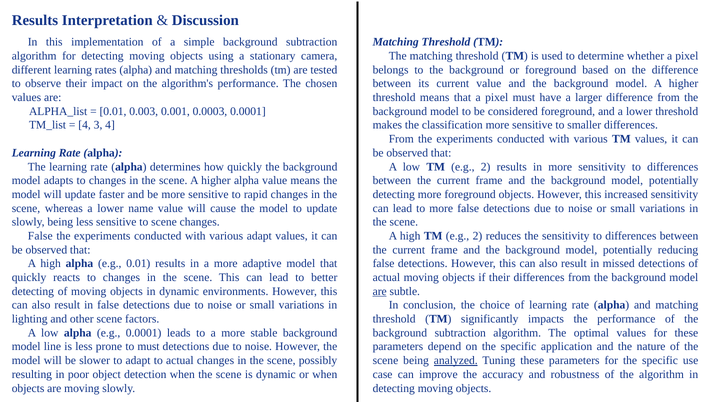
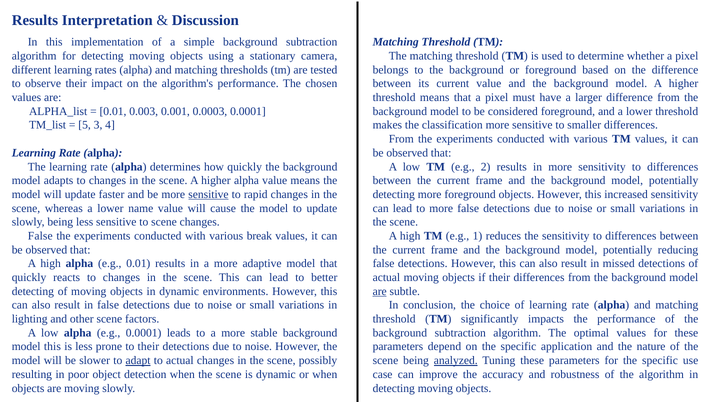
4: 4 -> 5 (85, 125)
sensitive underline: none -> present (208, 194)
various adapt: adapt -> break (259, 236)
high TM e.g 2: 2 -> 1 (478, 236)
model line: line -> this (52, 347)
to must: must -> their (148, 347)
adapt underline: none -> present (138, 361)
